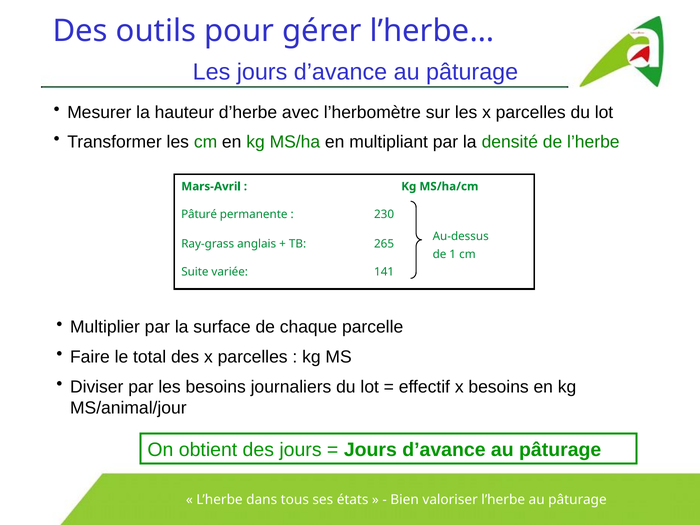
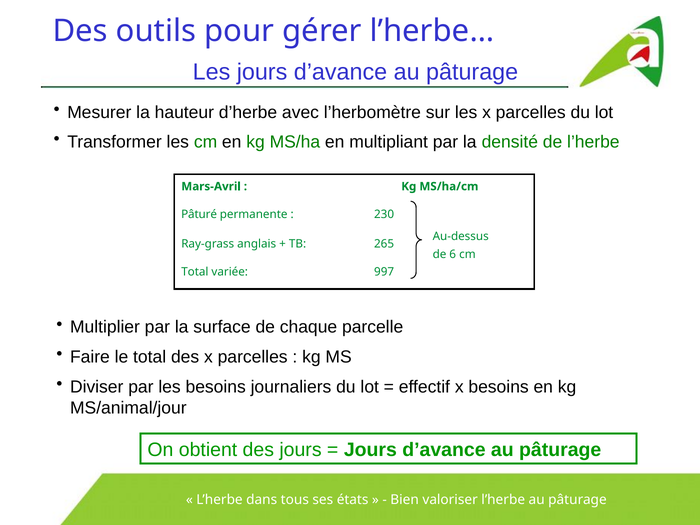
1: 1 -> 6 (453, 254)
Suite: Suite -> Total (195, 272)
141: 141 -> 997 (384, 272)
